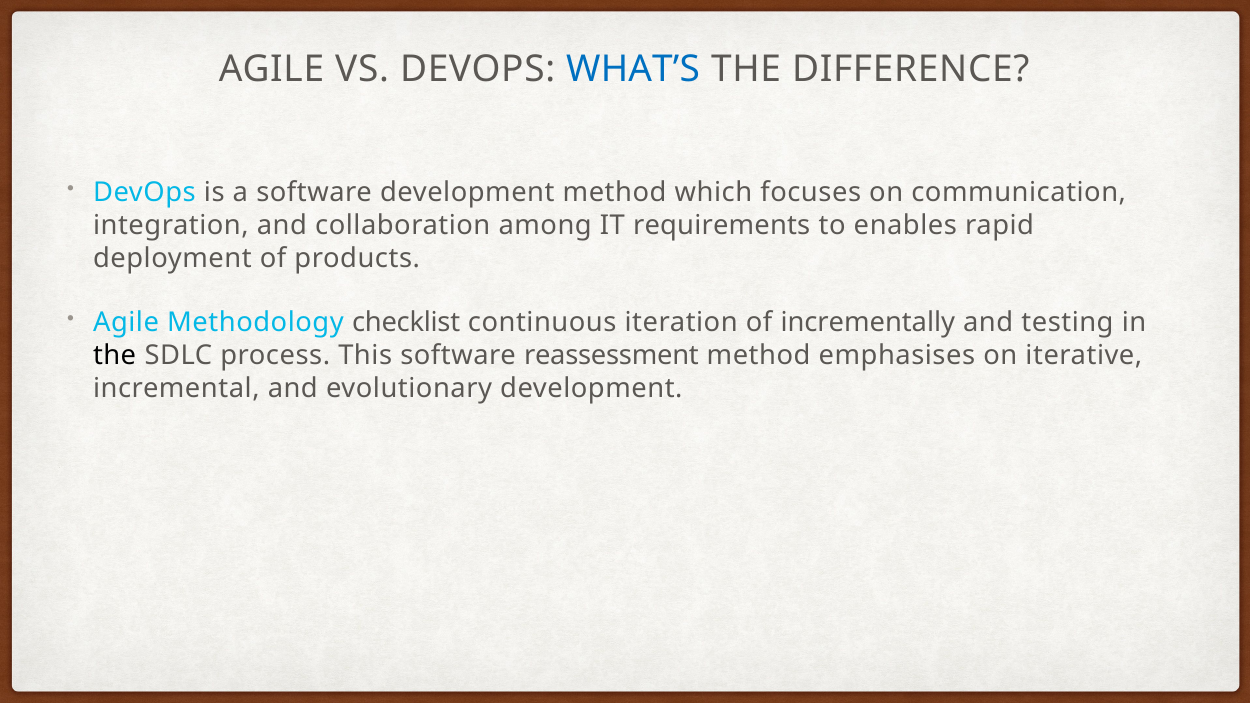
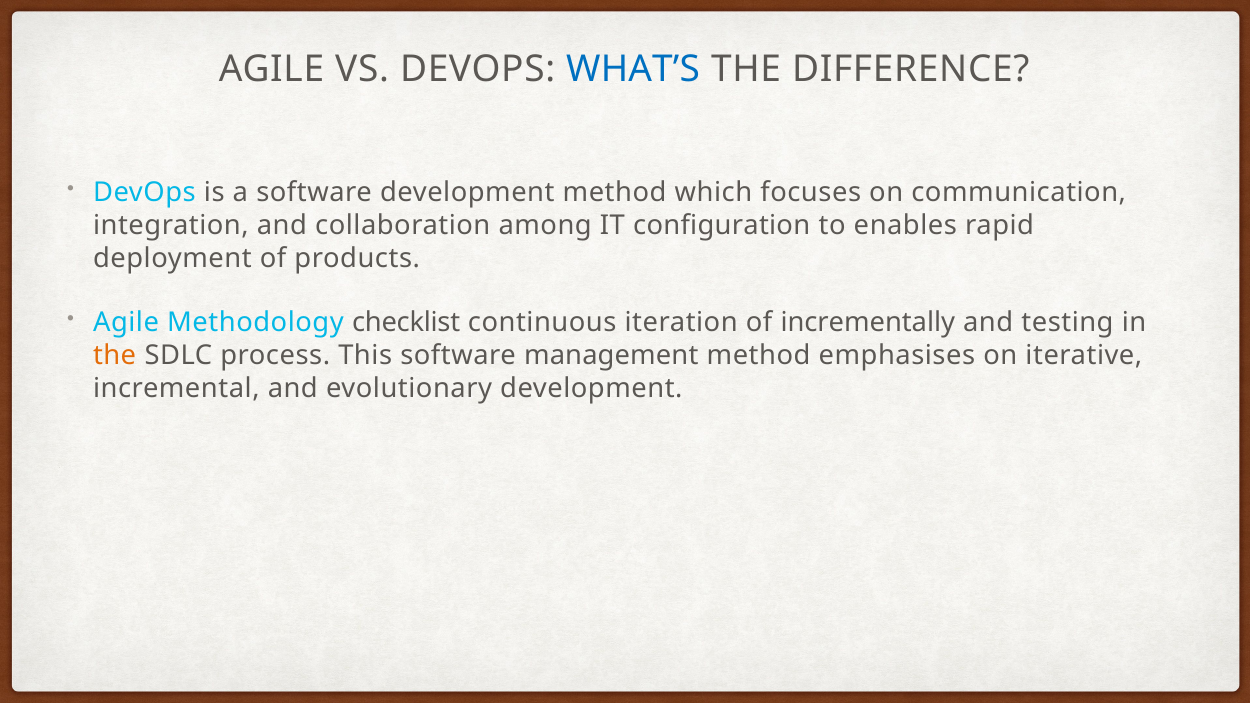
requirements: requirements -> configuration (722, 226)
the colour: black -> orange (115, 355)
reassessment: reassessment -> management (611, 355)
